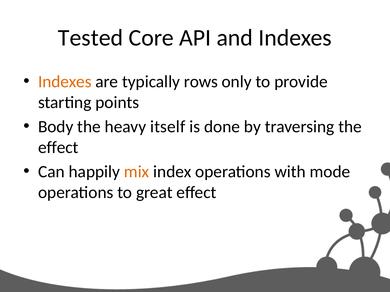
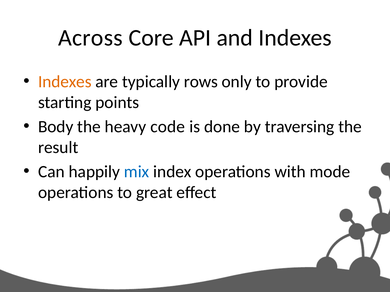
Tested: Tested -> Across (90, 38)
itself: itself -> code (168, 127)
effect: effect -> result (58, 148)
mix colour: orange -> blue (137, 172)
